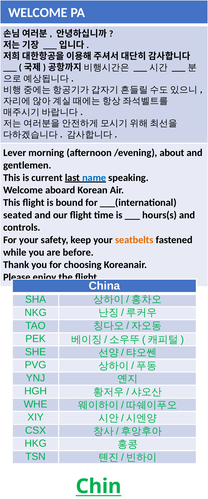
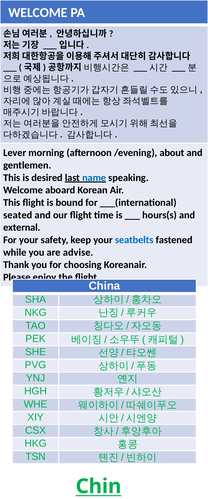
current: current -> desired (47, 177)
controls: controls -> external (22, 227)
seatbelts colour: orange -> blue (134, 239)
before: before -> advise (78, 252)
